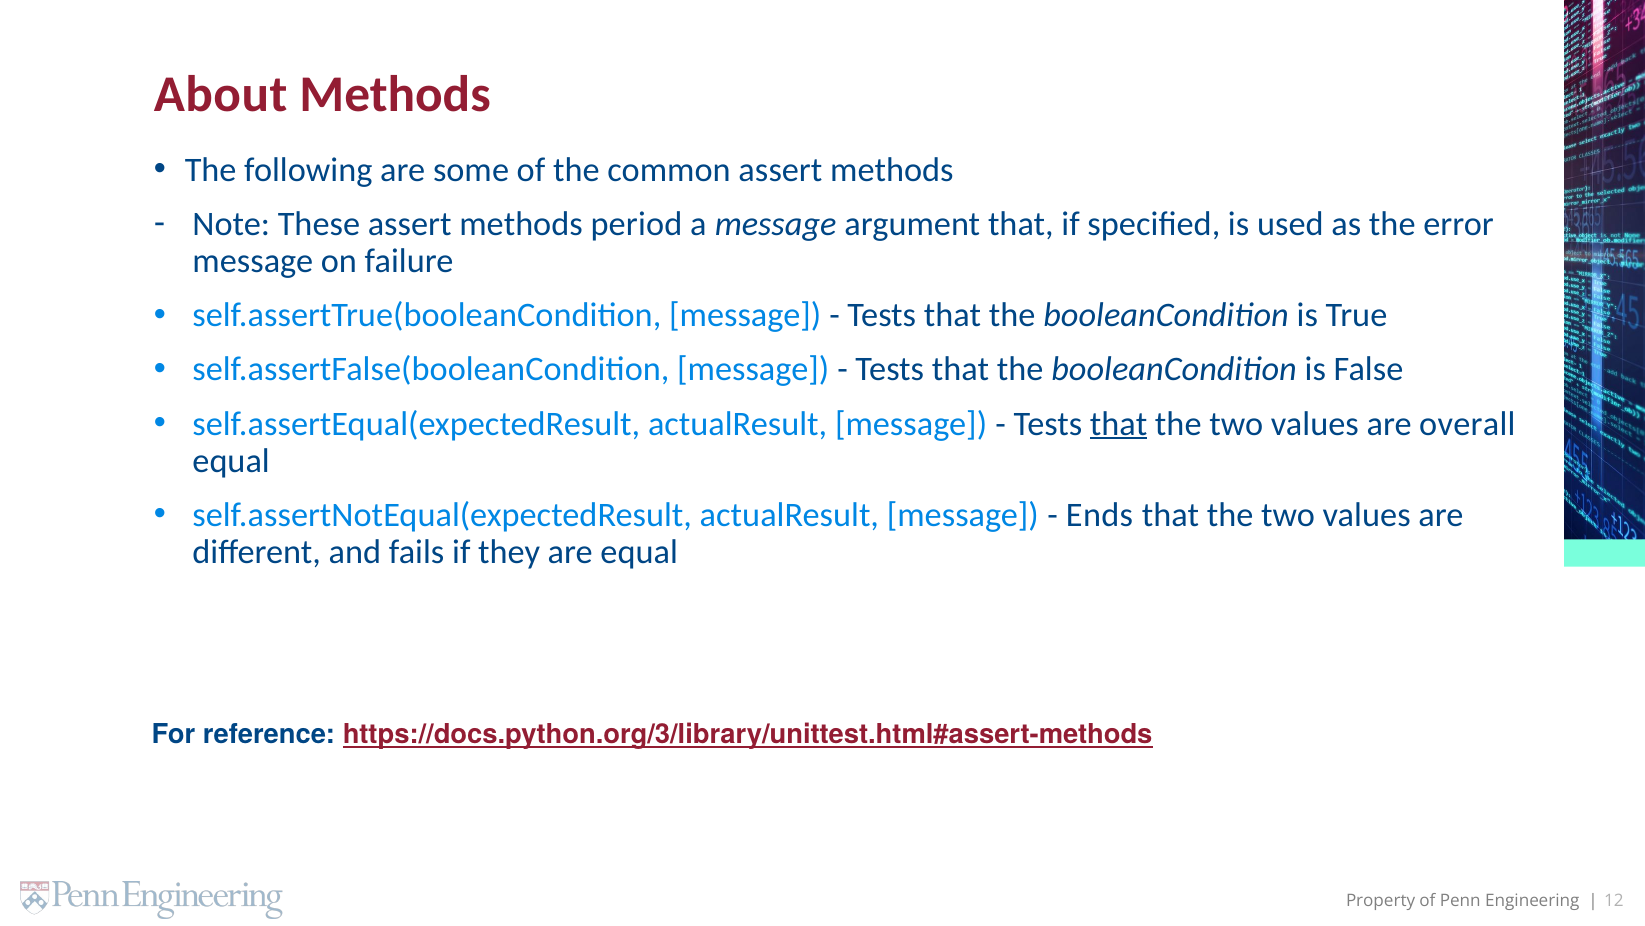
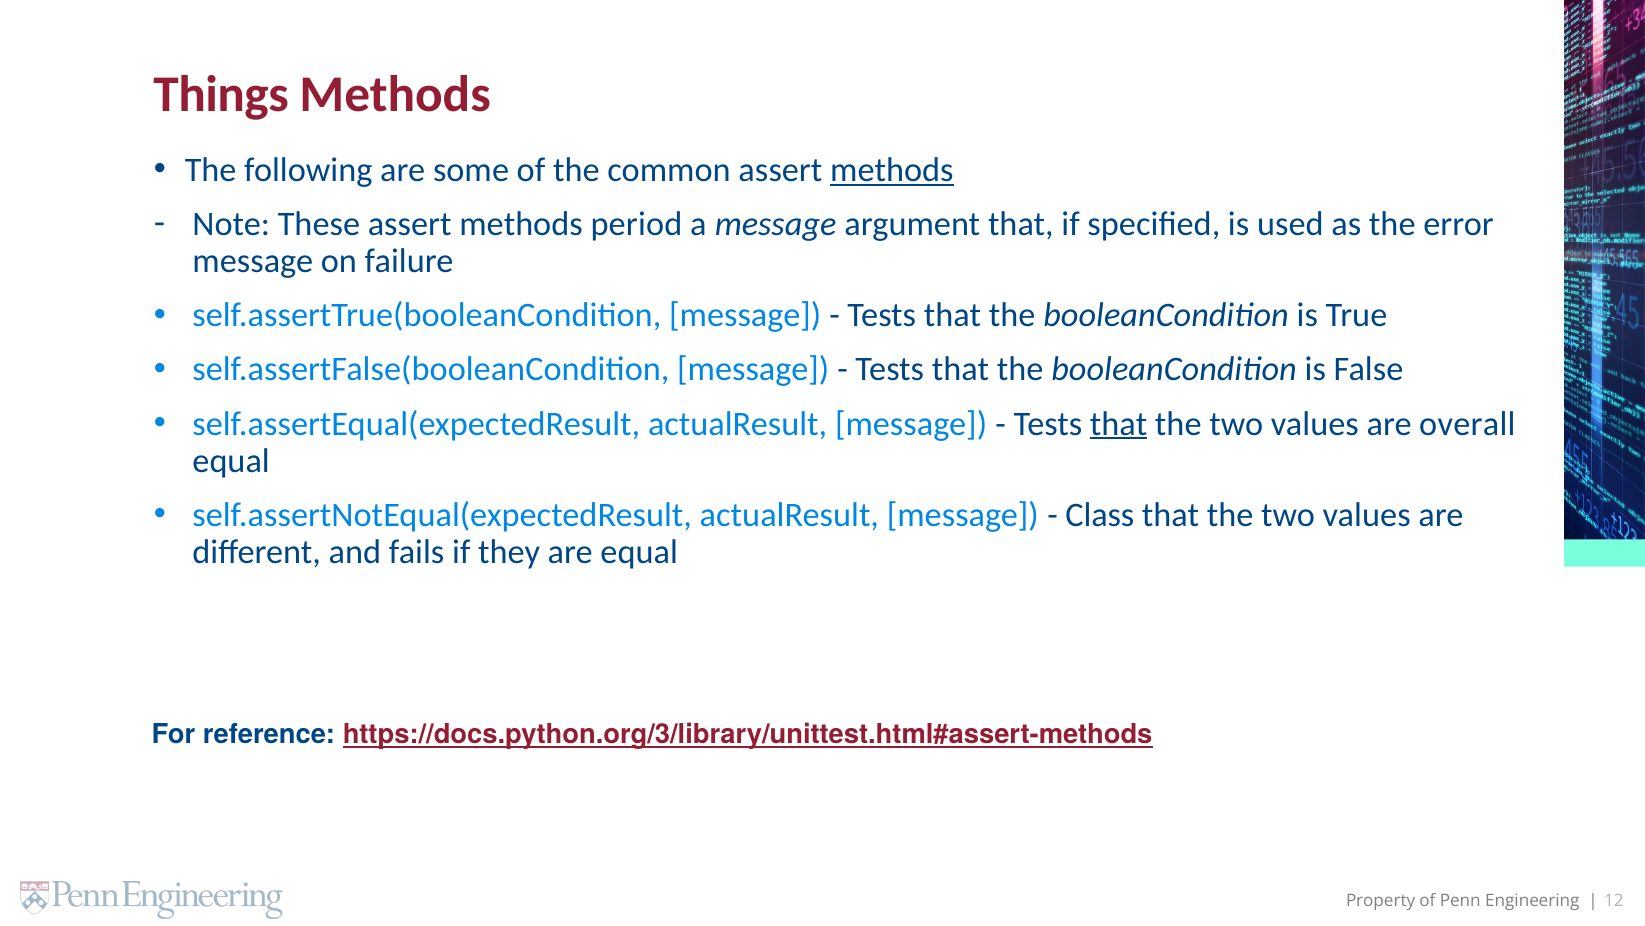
About: About -> Things (221, 94)
methods underline: none -> present (892, 170)
Ends: Ends -> Class (1100, 515)
